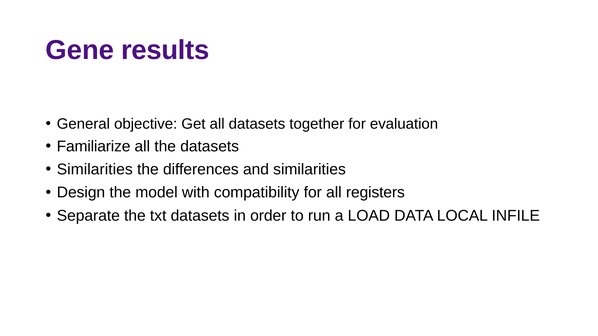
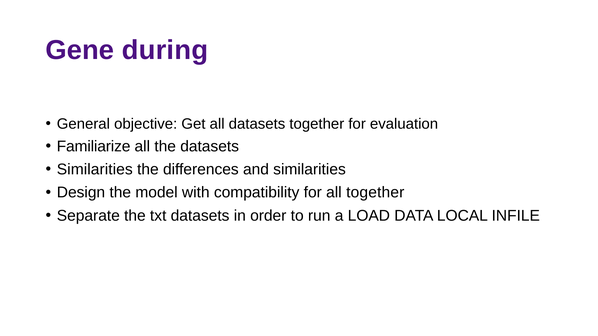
results: results -> during (165, 50)
all registers: registers -> together (375, 193)
